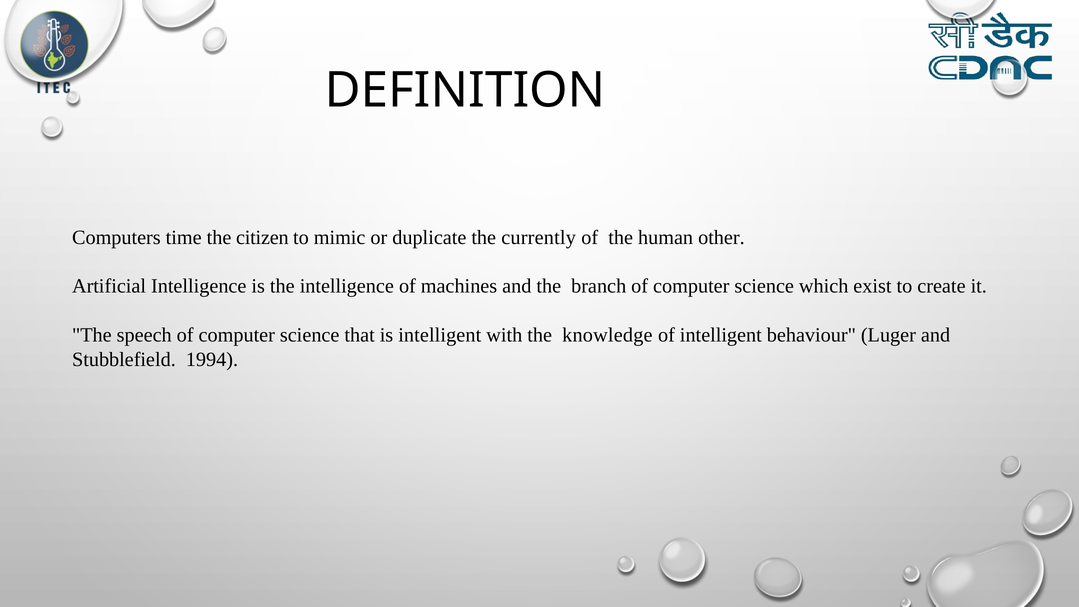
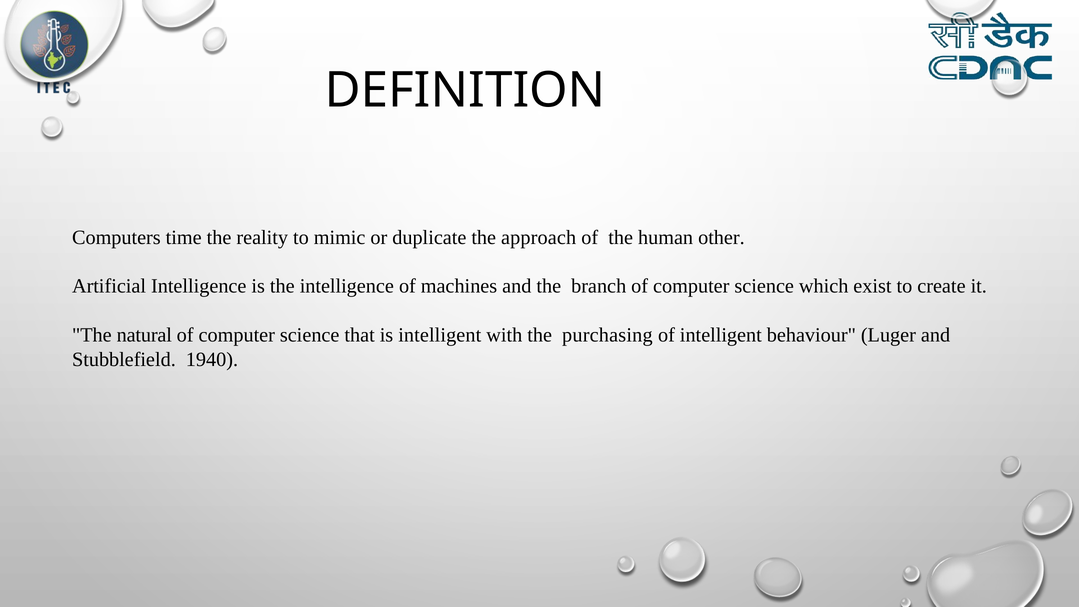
citizen: citizen -> reality (262, 237)
currently: currently -> approach (539, 237)
speech: speech -> natural (144, 335)
knowledge: knowledge -> purchasing (607, 335)
1994: 1994 -> 1940 (212, 359)
